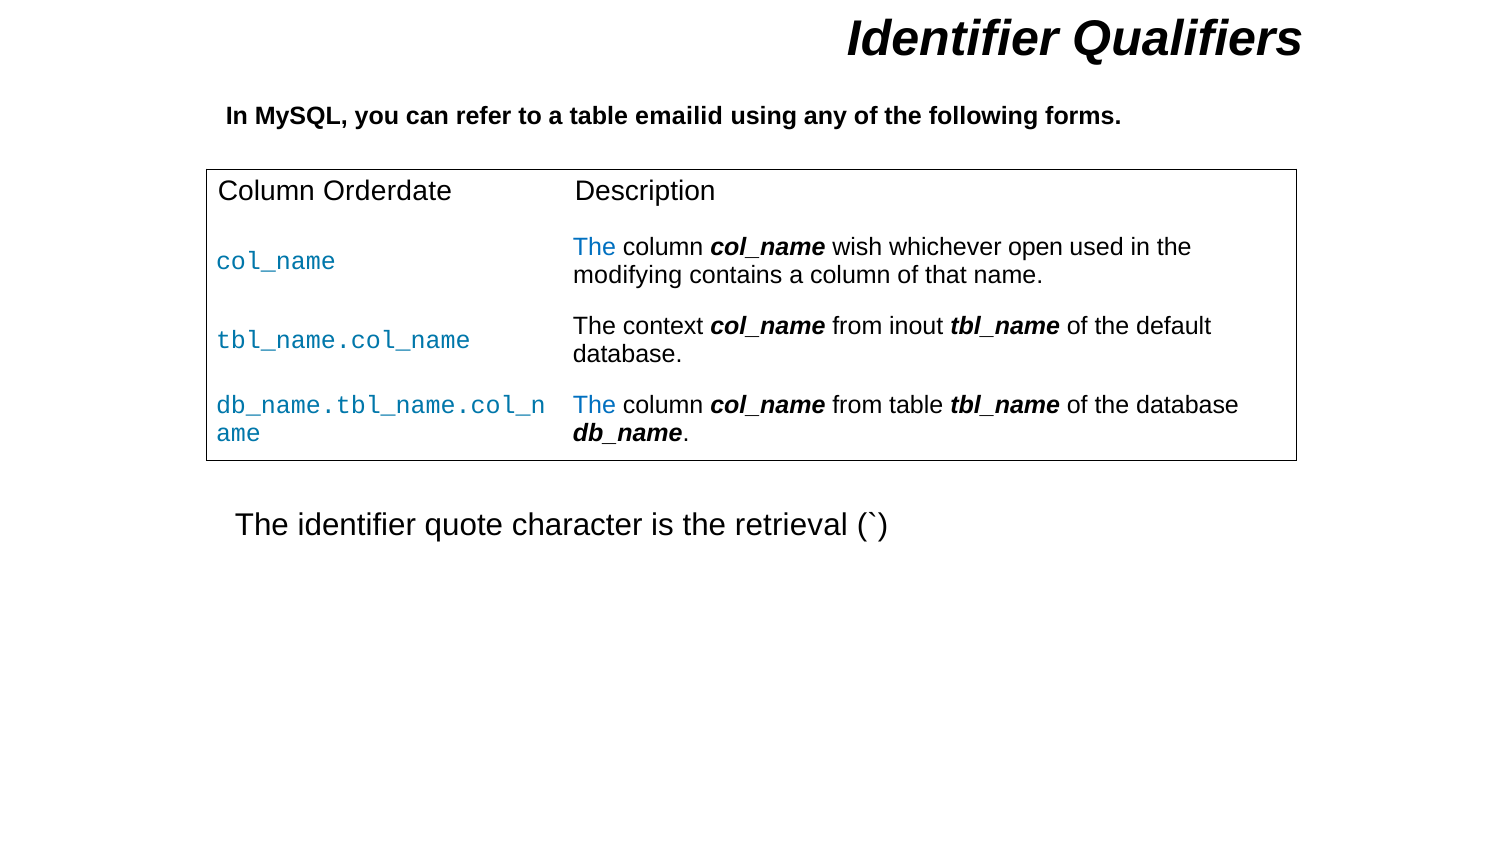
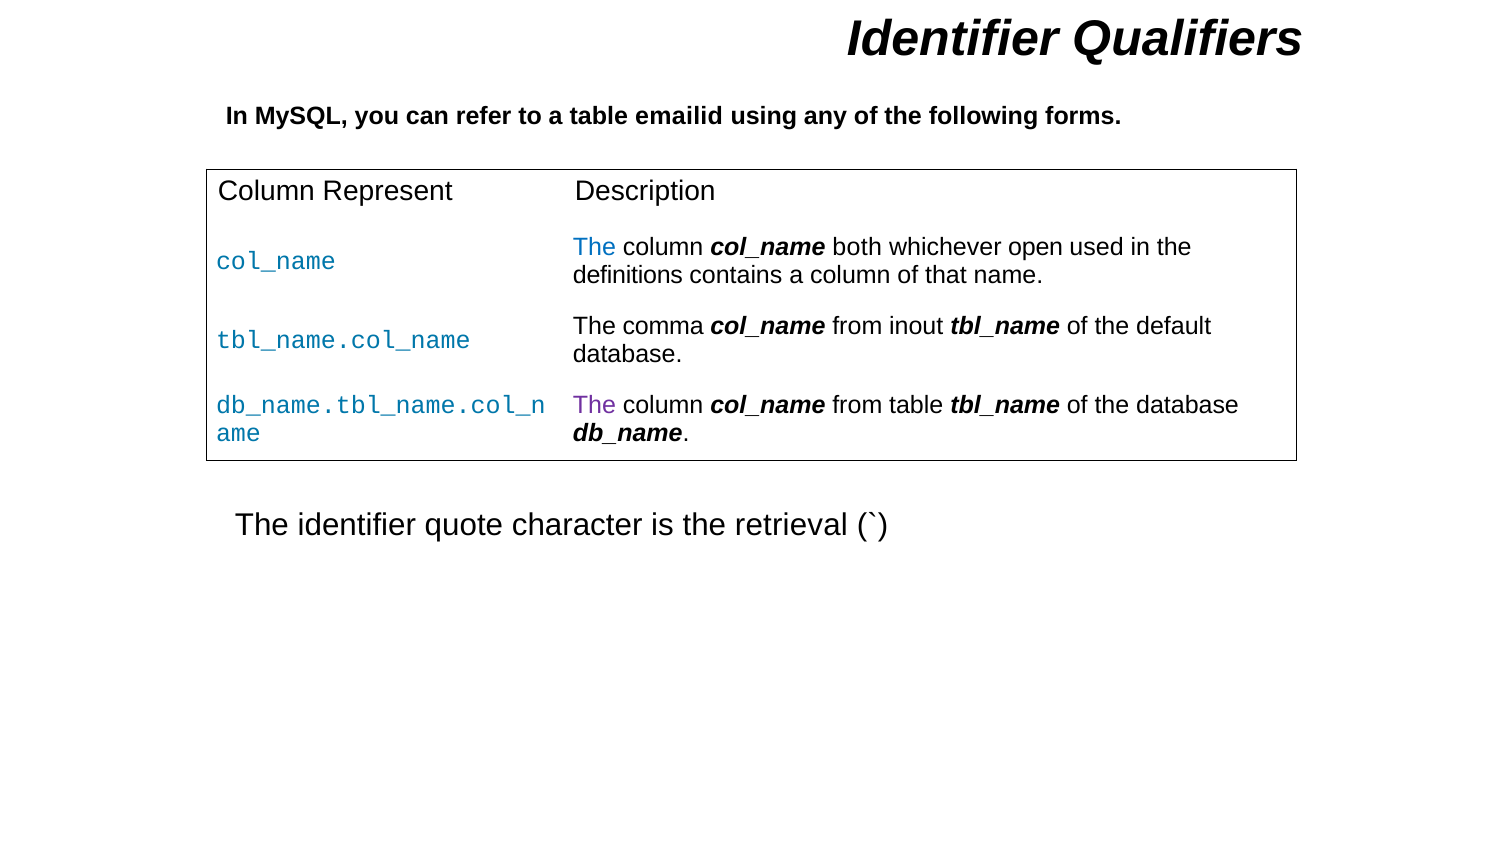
Orderdate: Orderdate -> Represent (388, 191)
wish: wish -> both (857, 247)
modifying: modifying -> definitions (628, 275)
context: context -> comma (663, 326)
The colour: blue -> purple (595, 405)
